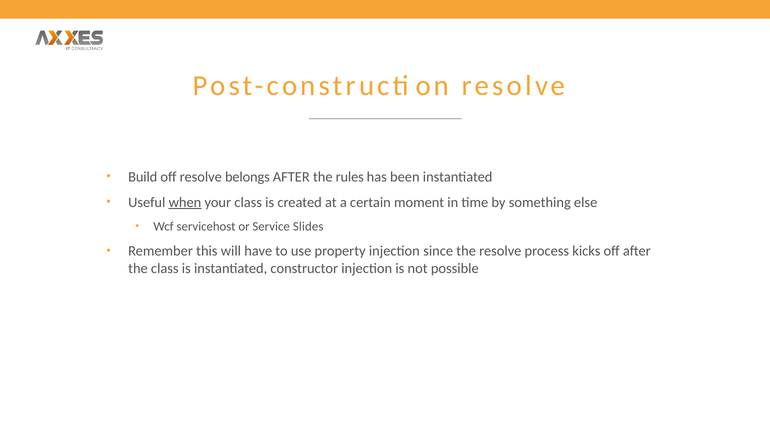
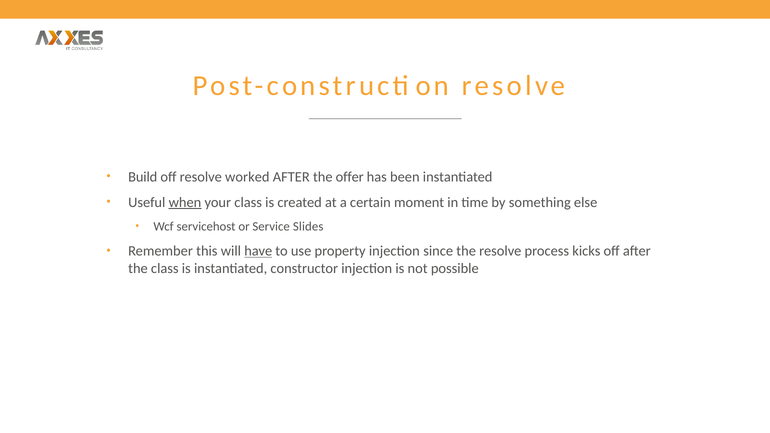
belongs: belongs -> worked (247, 177)
rules: rules -> offer (350, 177)
have underline: none -> present (258, 251)
